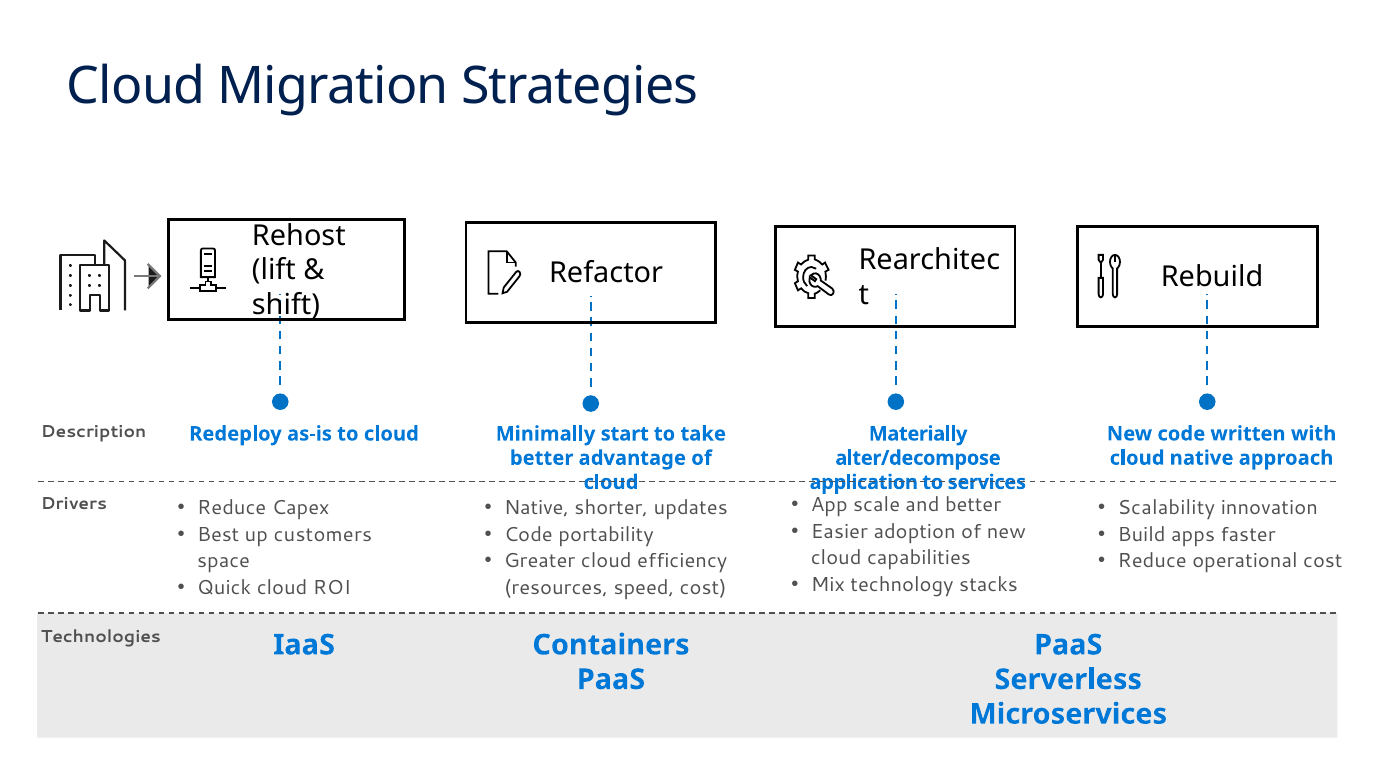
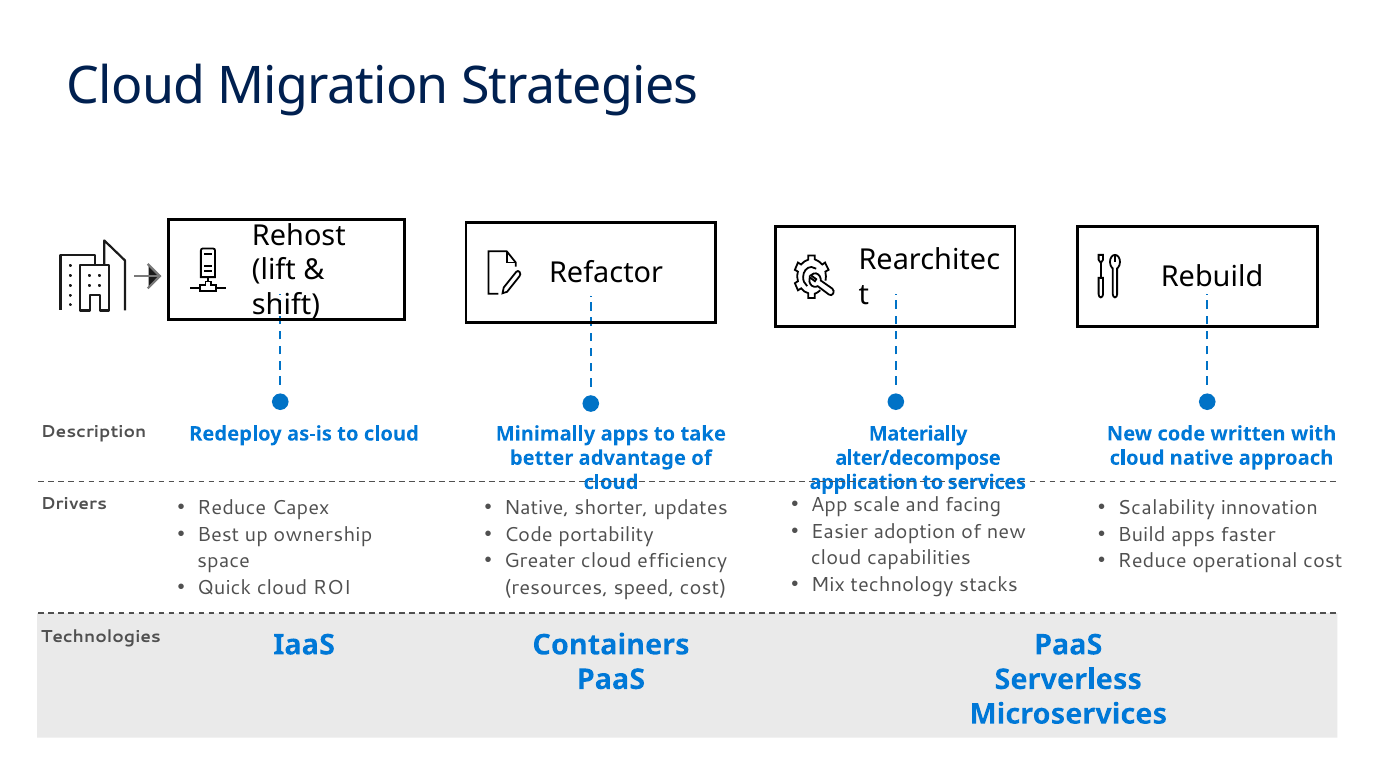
Minimally start: start -> apps (625, 434)
and better: better -> facing (973, 505)
customers: customers -> ownership (323, 535)
